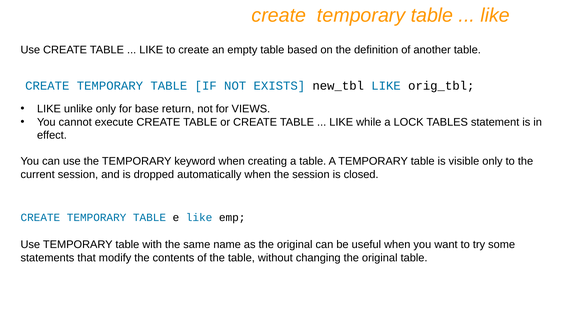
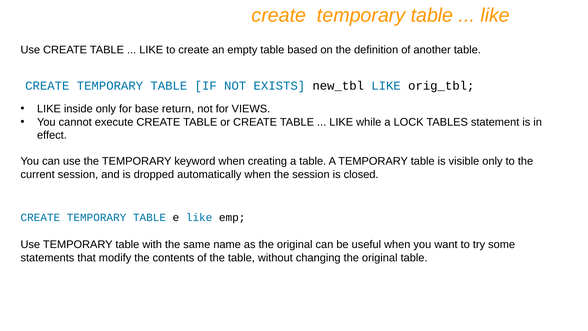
unlike: unlike -> inside (78, 109)
